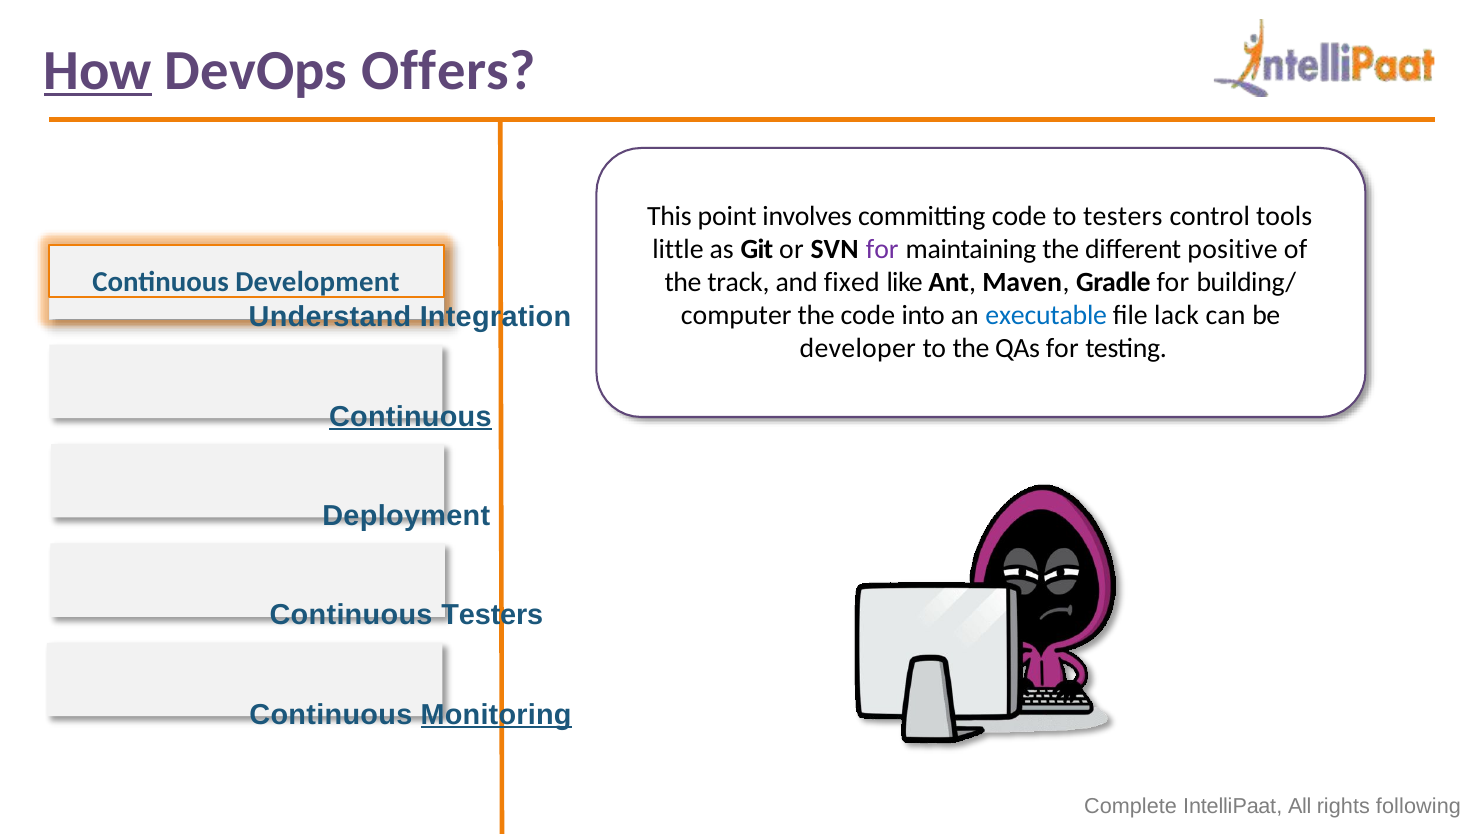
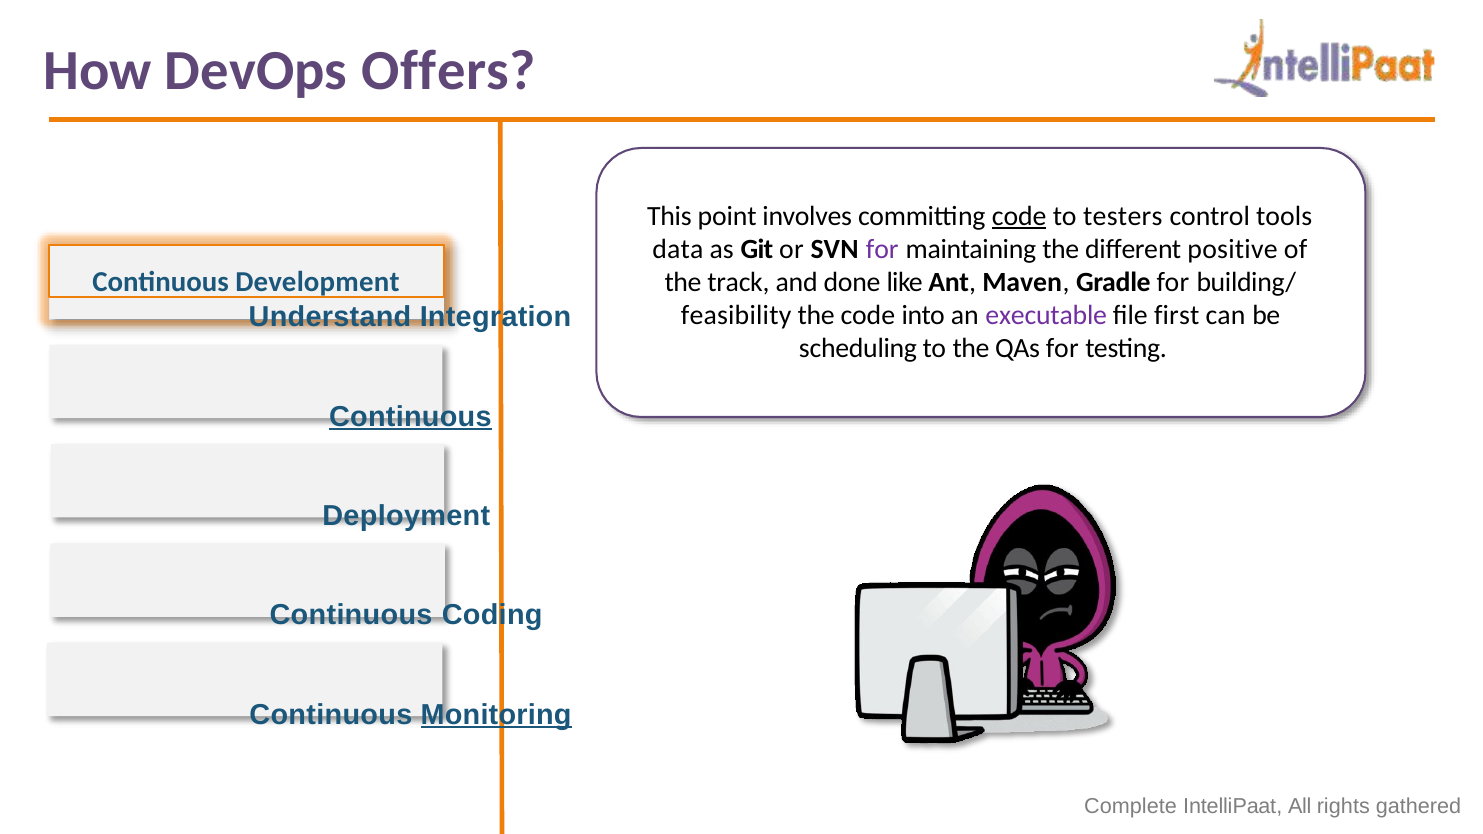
How underline: present -> none (98, 70)
code underline: none -> present (1019, 216)
little: little -> data (678, 249)
fixed: fixed -> done (852, 282)
computer: computer -> feasibility (736, 315)
executable colour: blue -> purple (1046, 315)
lack: lack -> first (1177, 315)
developer: developer -> scheduling (858, 348)
Continuous Testers: Testers -> Coding (492, 615)
following: following -> gathered (1418, 806)
